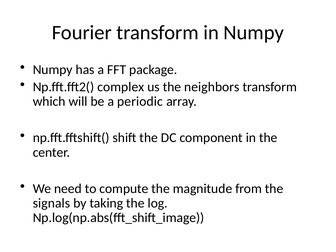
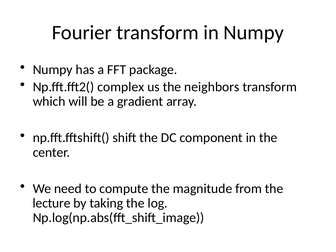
periodic: periodic -> gradient (140, 101)
signals: signals -> lecture (52, 203)
